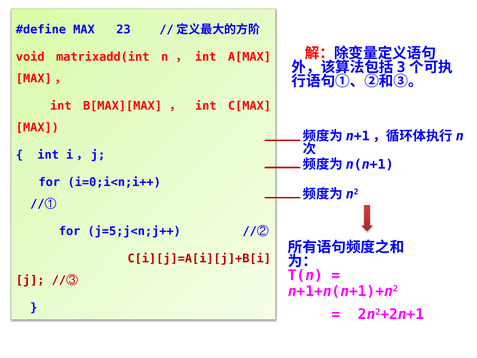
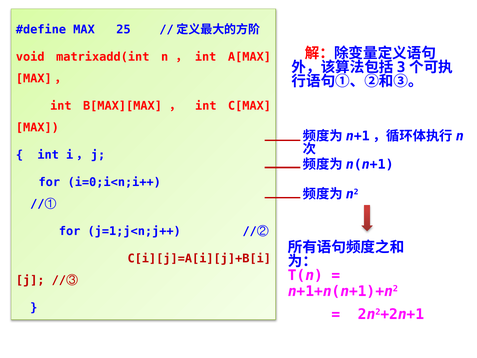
23: 23 -> 25 (123, 30)
j=5;j<n;j++: j=5;j<n;j++ -> j=1;j<n;j++ (134, 231)
